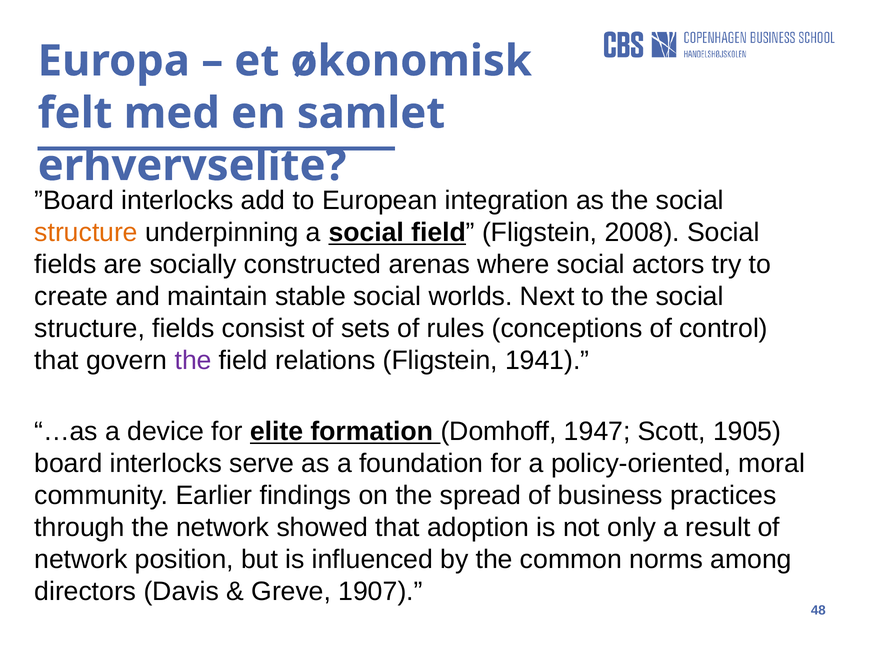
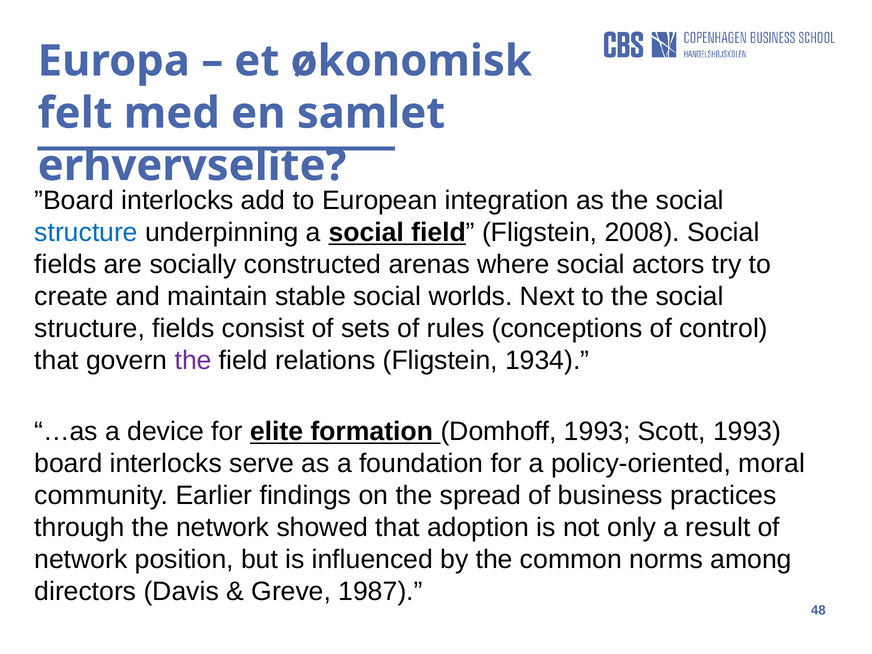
structure colour: orange -> blue (86, 233)
1941: 1941 -> 1934 (547, 360)
Domhoff 1947: 1947 -> 1993 (597, 432)
Scott 1905: 1905 -> 1993 (747, 432)
1907: 1907 -> 1987 (380, 591)
